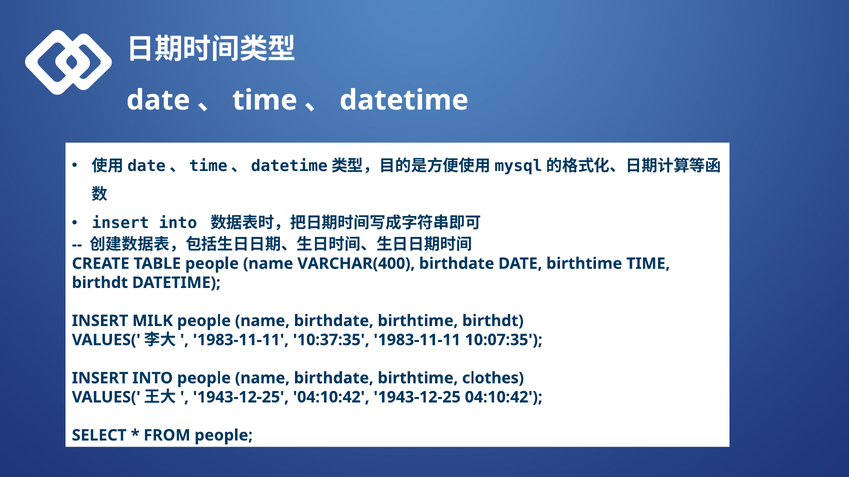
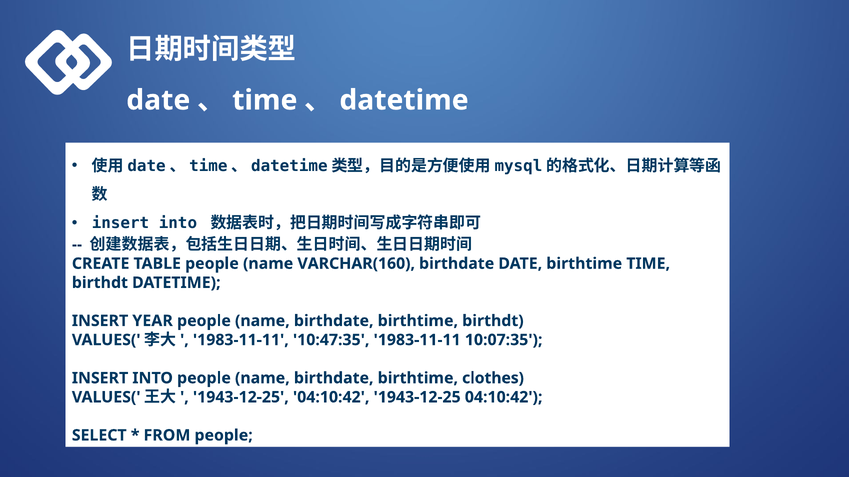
VARCHAR(400: VARCHAR(400 -> VARCHAR(160 (356, 264)
MILK: MILK -> YEAR (153, 321)
10:37:35: 10:37:35 -> 10:47:35 (331, 340)
